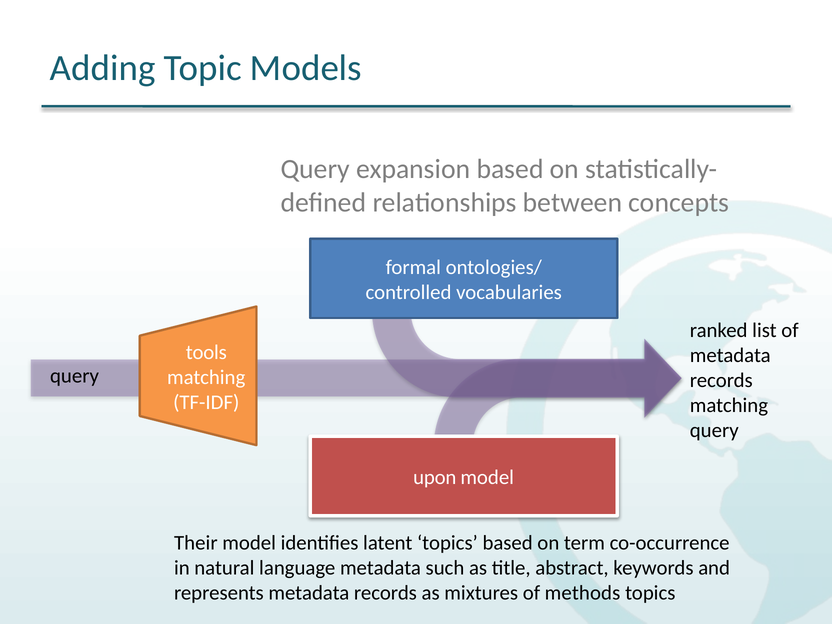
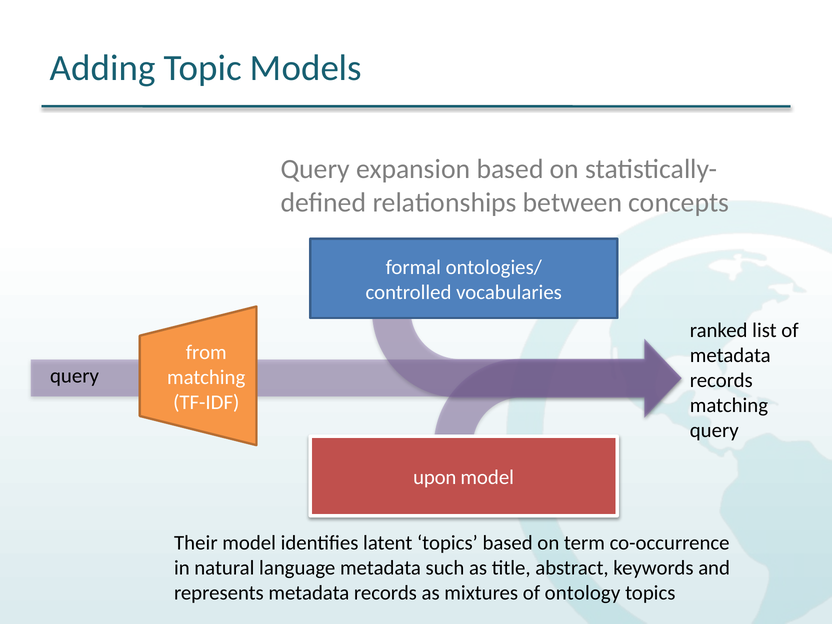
tools: tools -> from (206, 352)
methods: methods -> ontology (582, 593)
